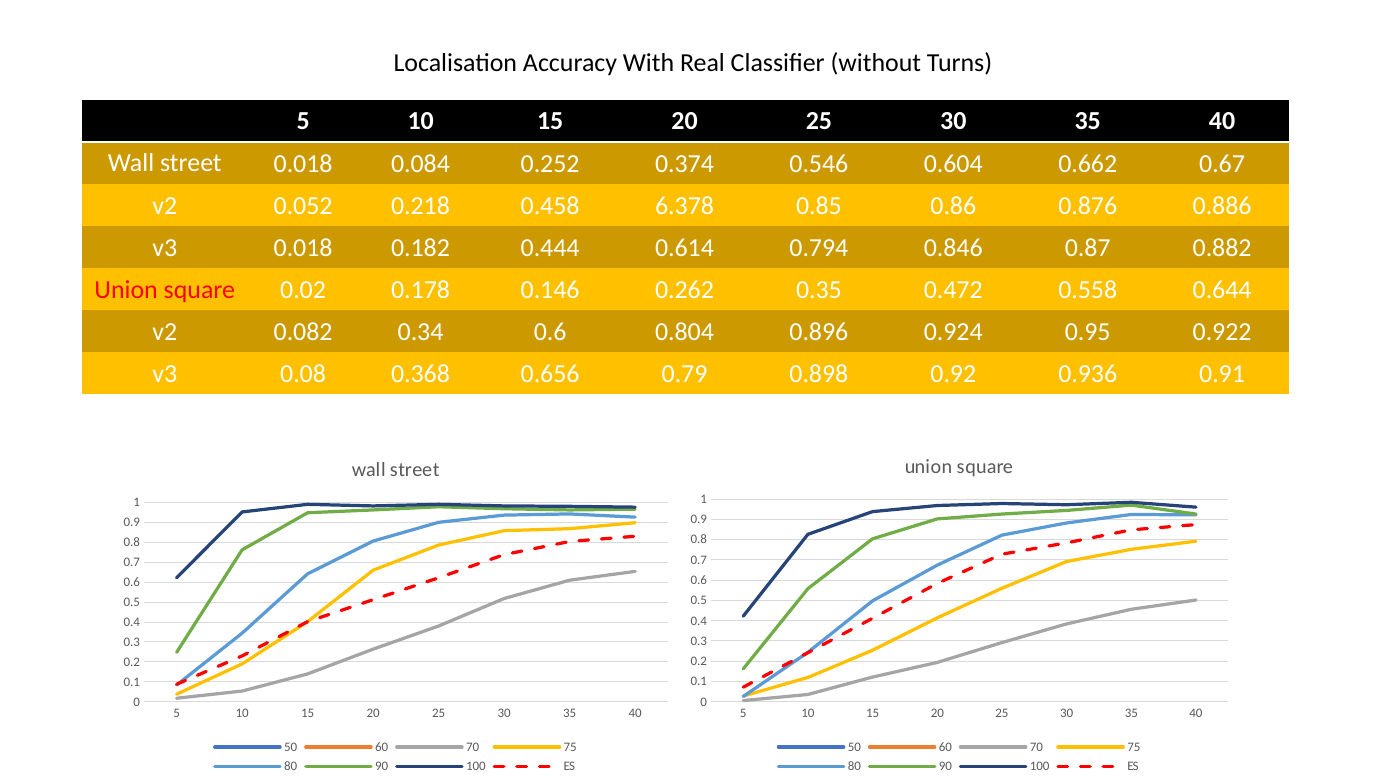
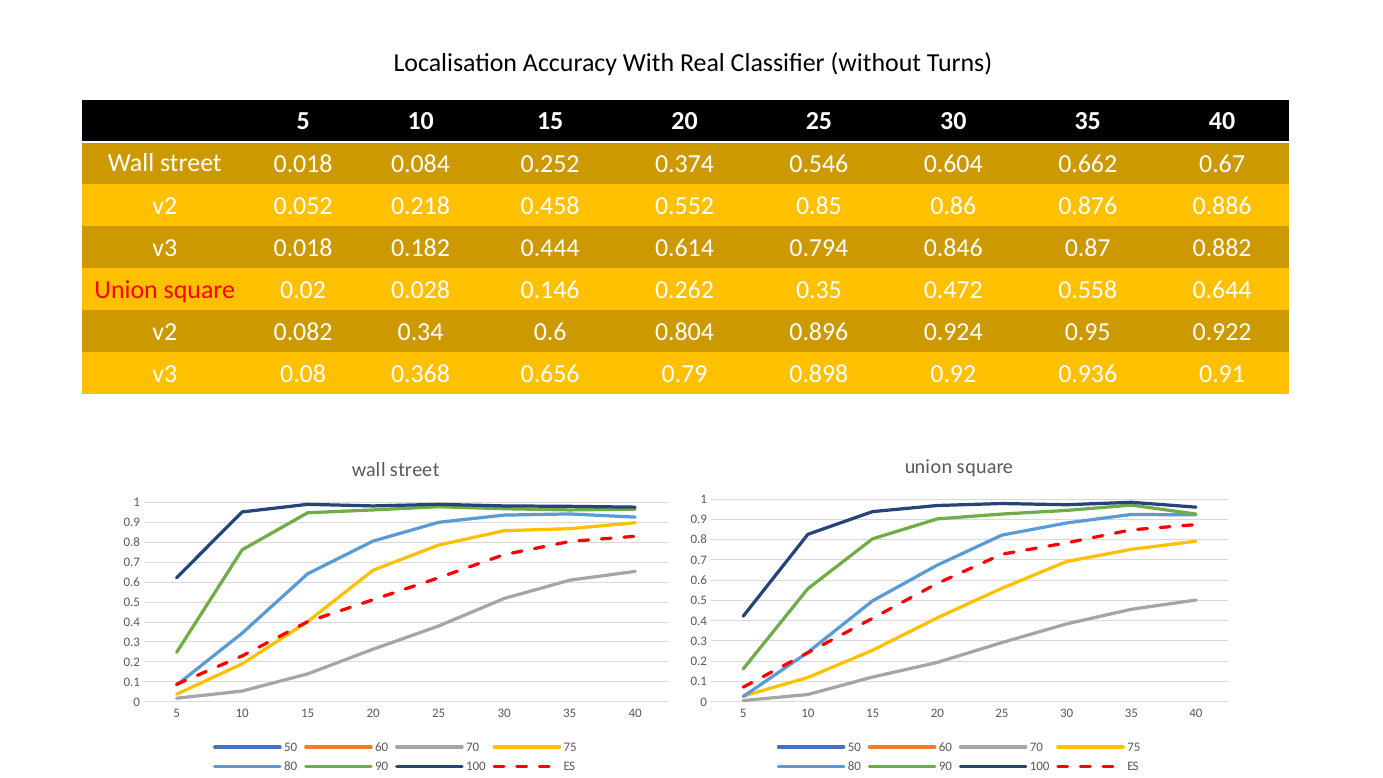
6.378: 6.378 -> 0.552 (685, 205)
0.178: 0.178 -> 0.028 (421, 290)
